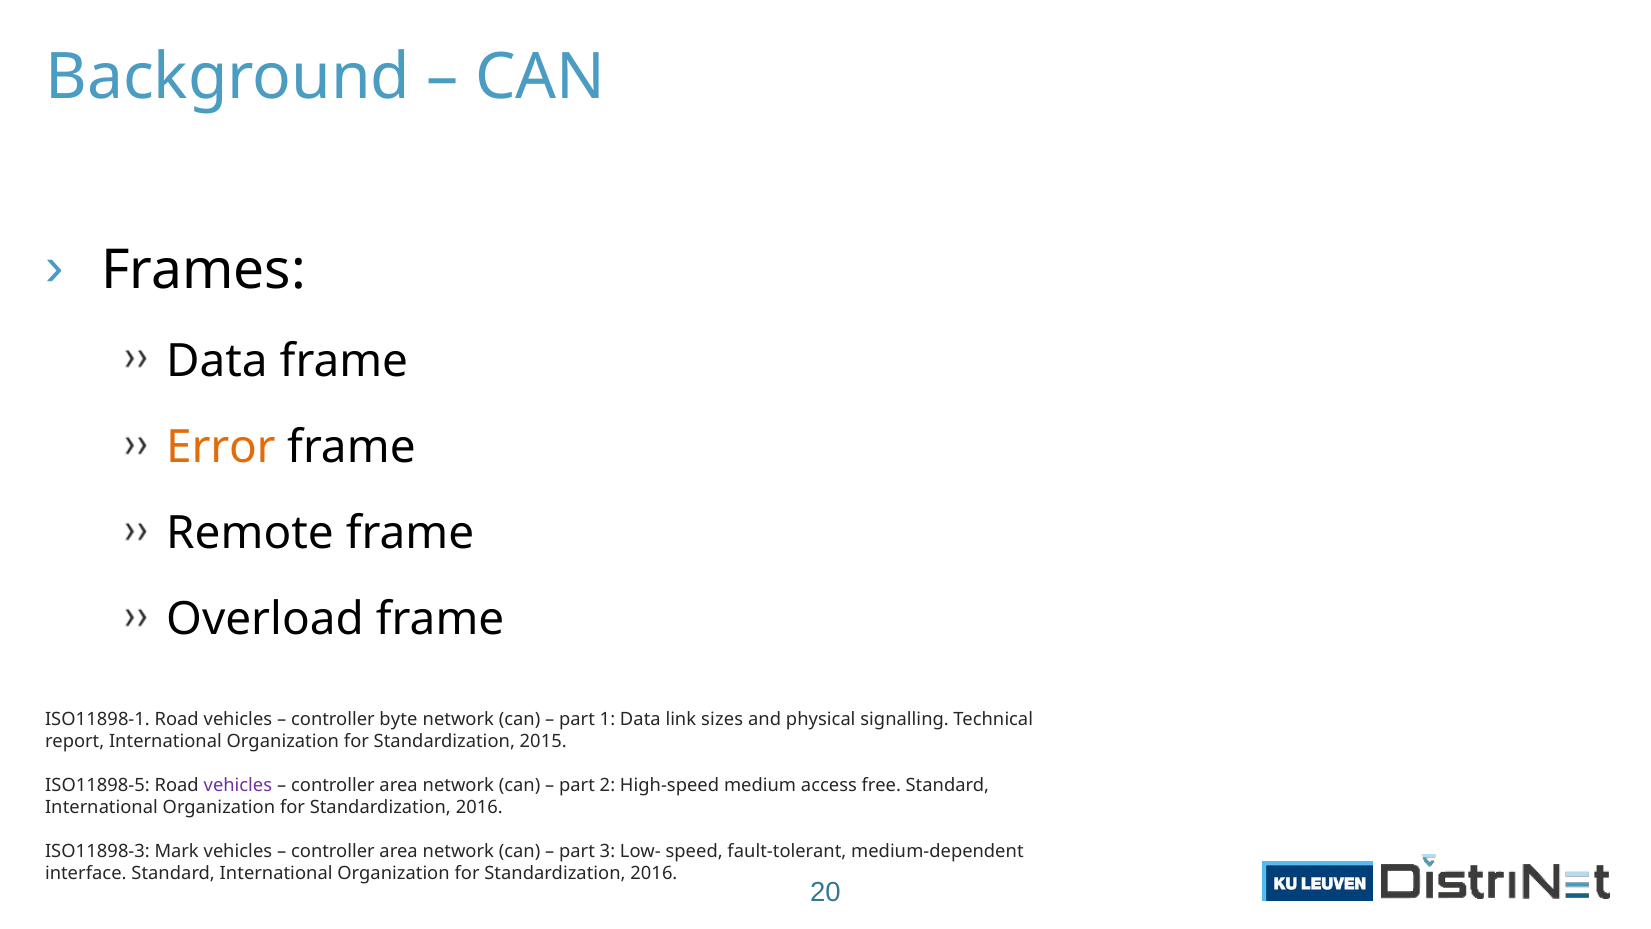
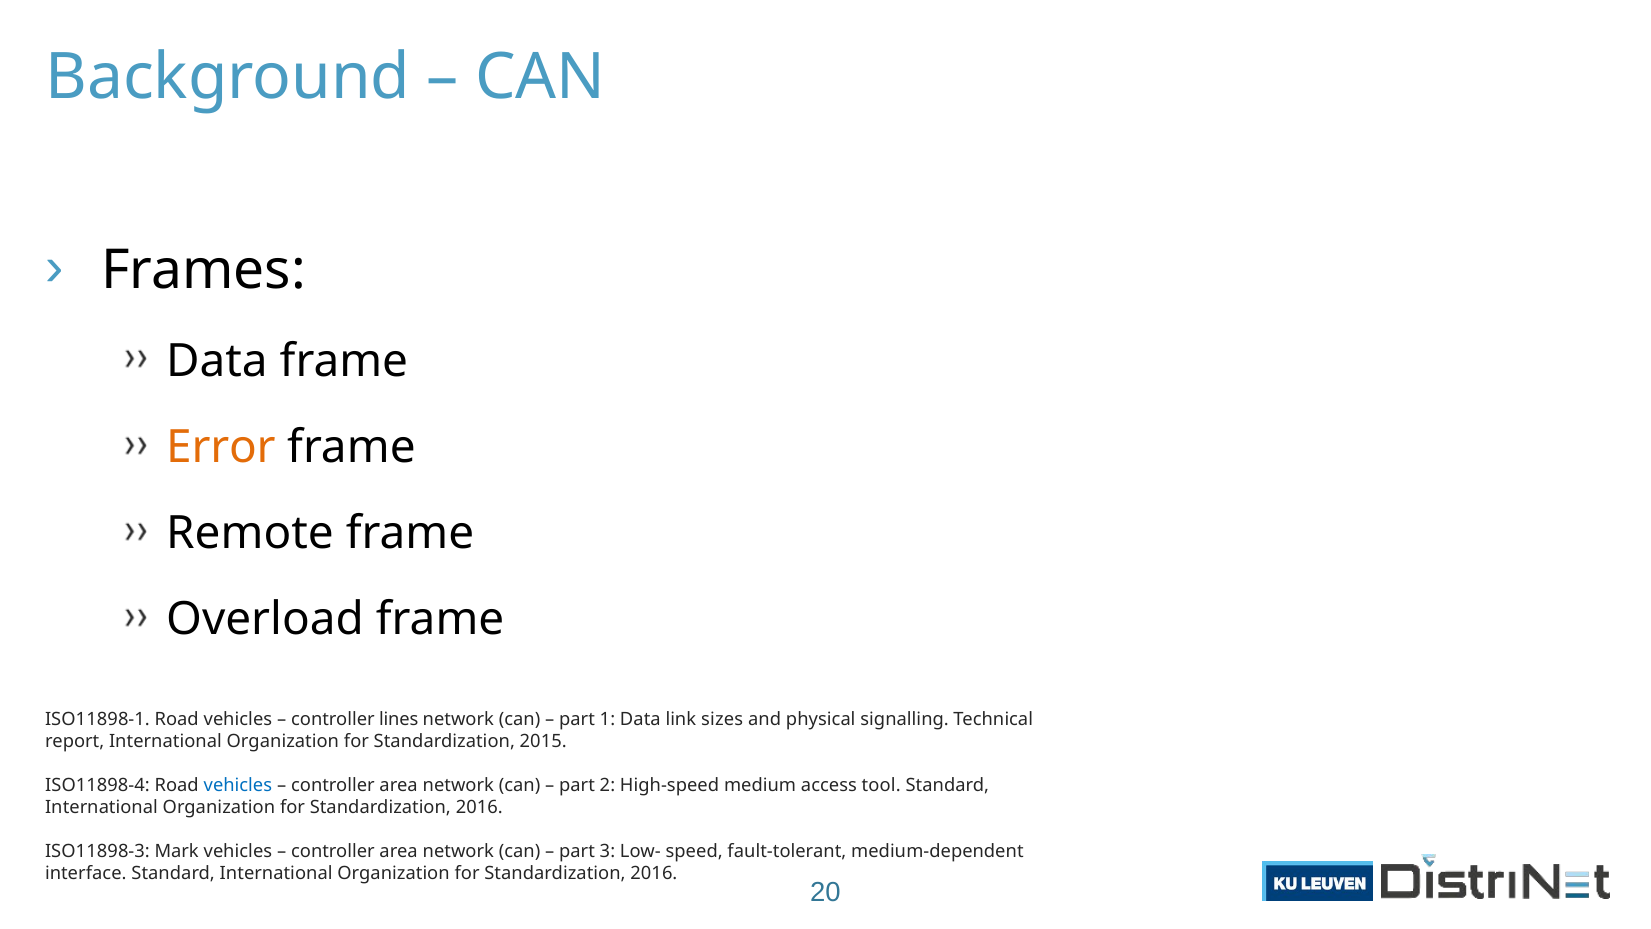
byte: byte -> lines (399, 719)
ISO11898-5: ISO11898-5 -> ISO11898-4 (97, 785)
vehicles colour: purple -> blue (238, 785)
free: free -> tool (881, 785)
